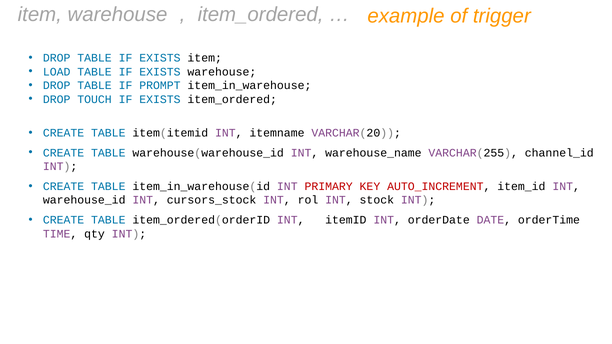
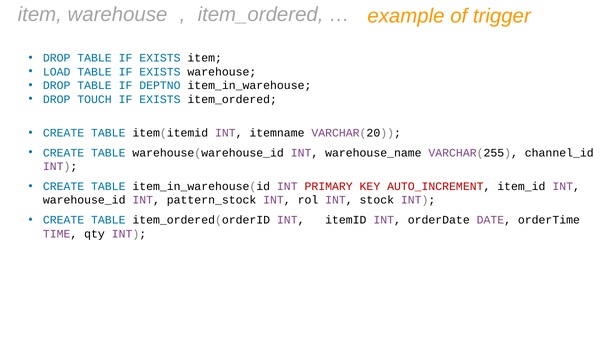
PROMPT: PROMPT -> DEPTNO (160, 86)
cursors_stock: cursors_stock -> pattern_stock (212, 200)
